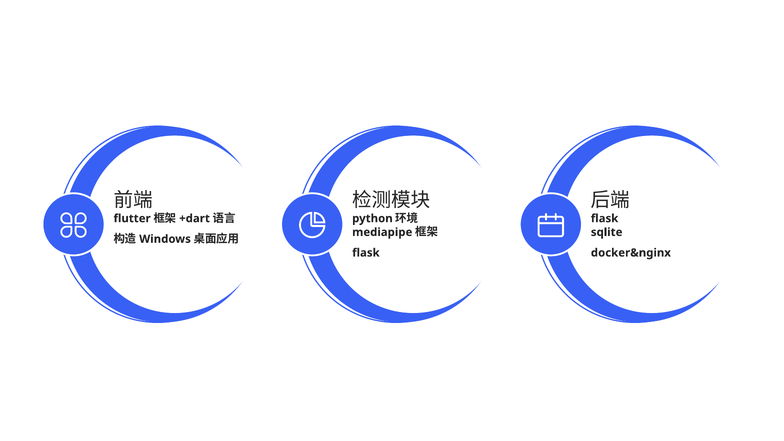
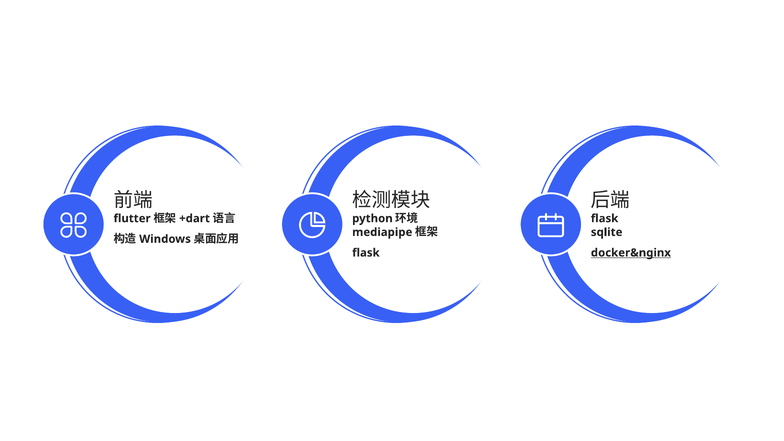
docker&nginx underline: none -> present (631, 253)
